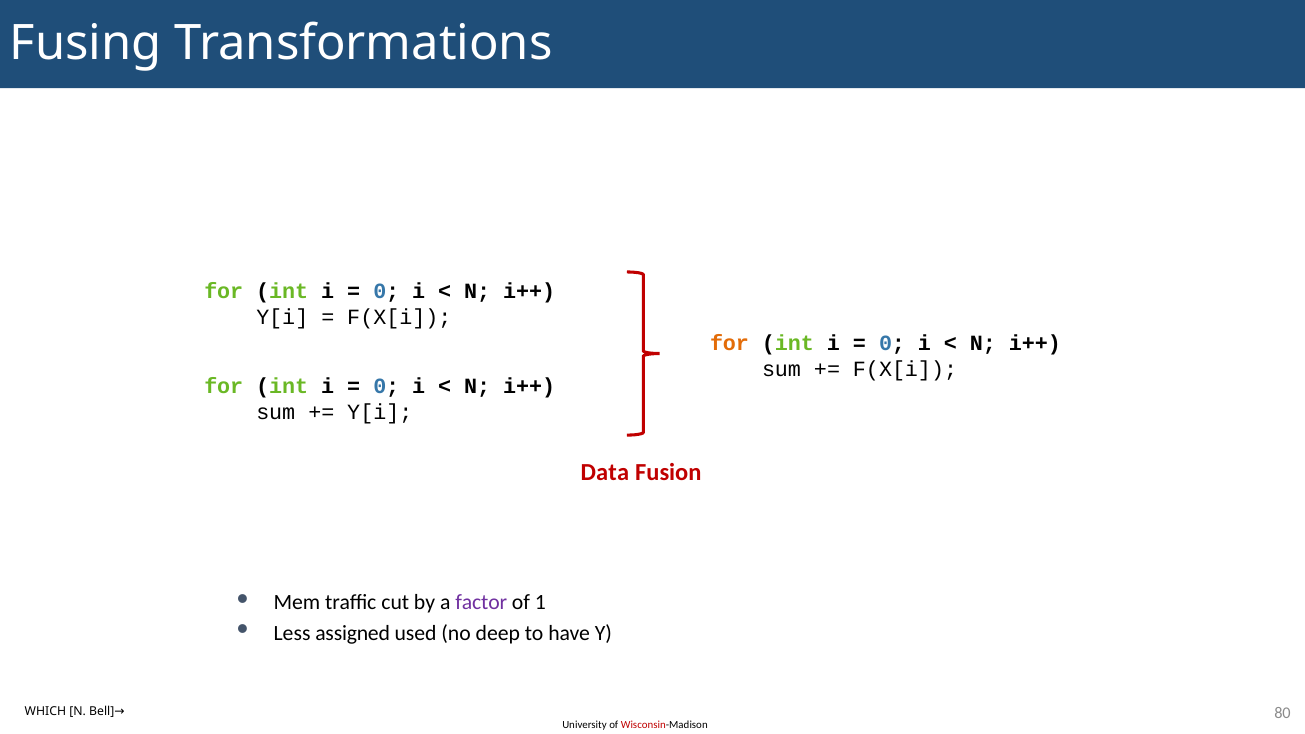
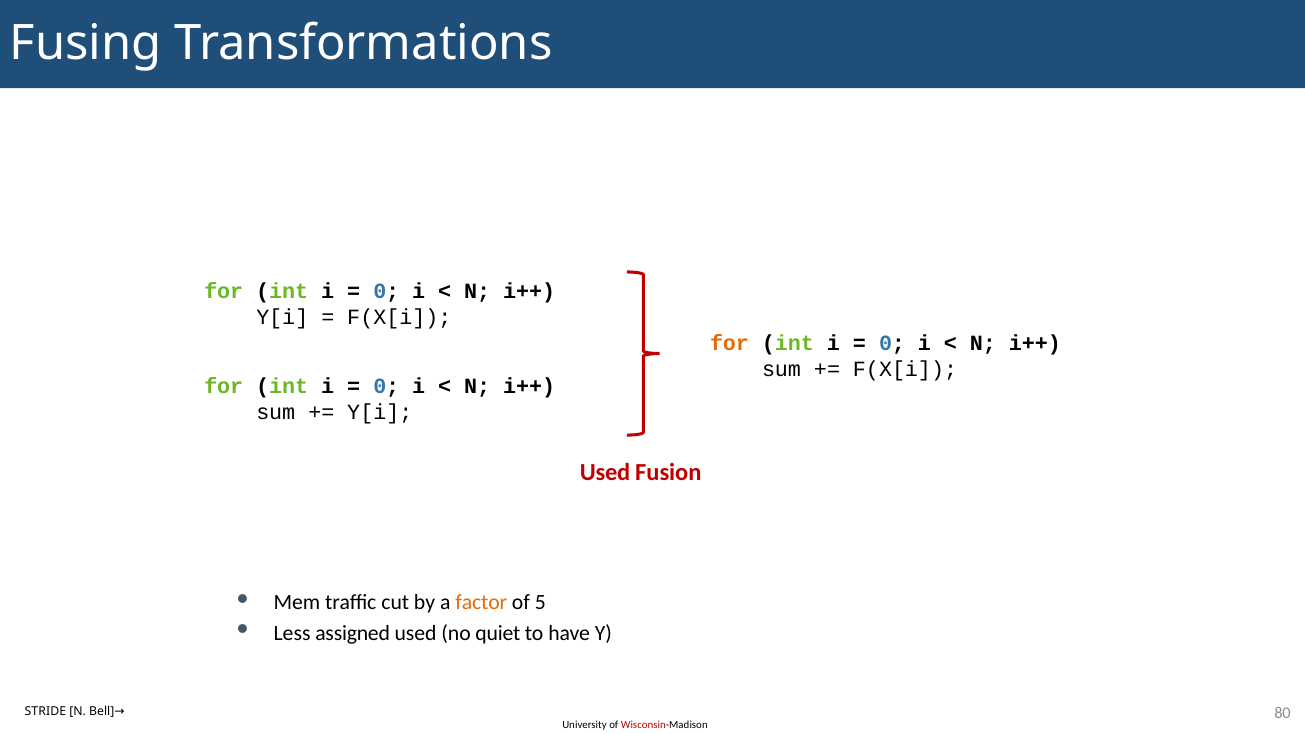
Data: Data -> Used (605, 473)
factor colour: purple -> orange (481, 602)
1: 1 -> 5 (540, 602)
deep: deep -> quiet (498, 633)
WHICH: WHICH -> STRIDE (45, 711)
